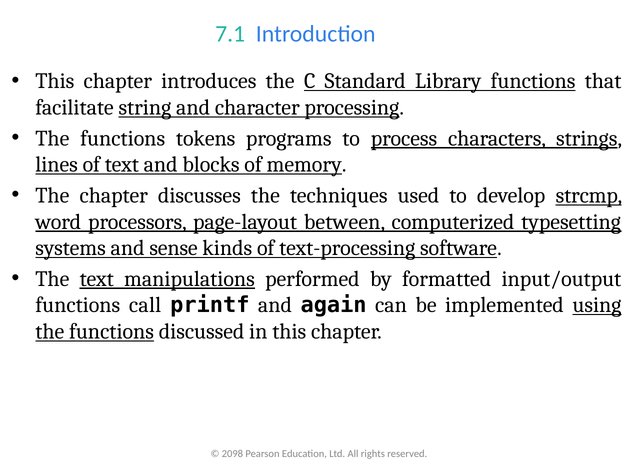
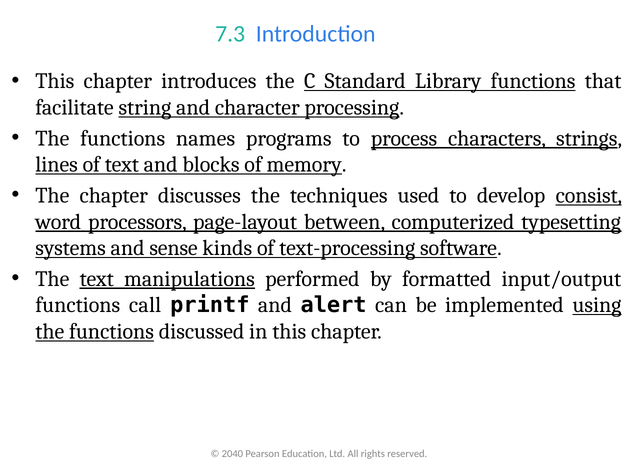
7.1: 7.1 -> 7.3 (230, 34)
tokens: tokens -> names (206, 138)
strcmp: strcmp -> consist (589, 195)
again: again -> alert (334, 305)
2098: 2098 -> 2040 (232, 453)
